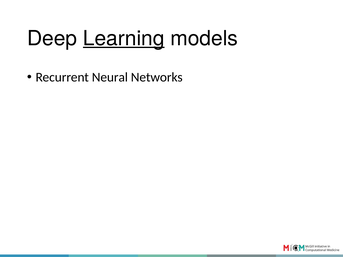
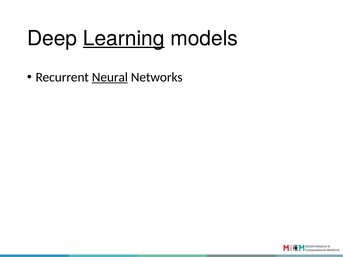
Neural underline: none -> present (110, 77)
